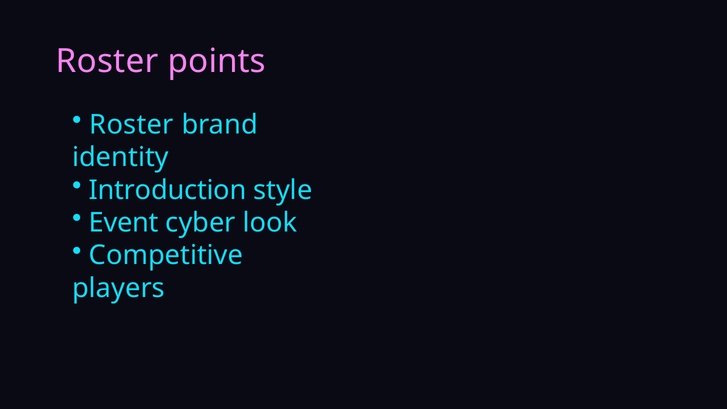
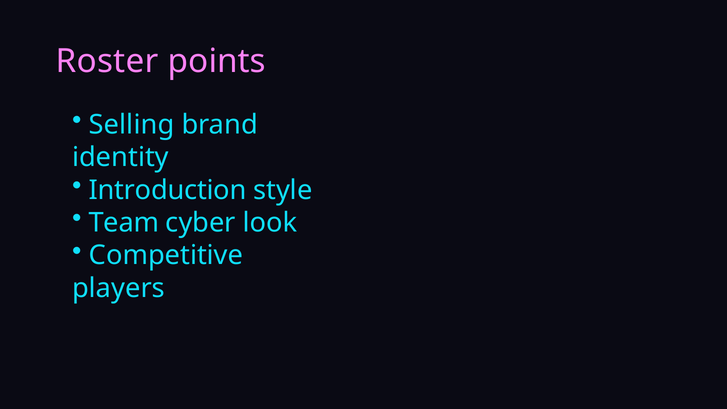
Roster: Roster -> Selling (132, 125)
Event: Event -> Team (124, 223)
